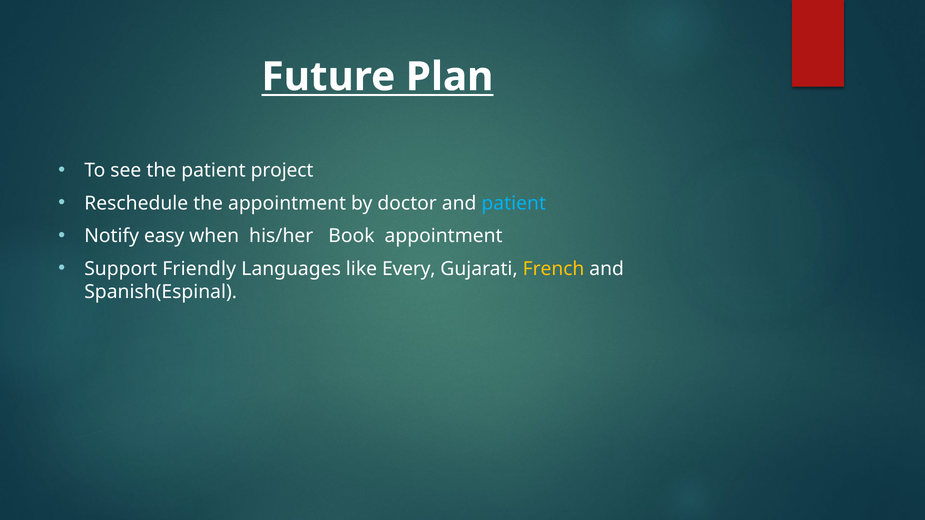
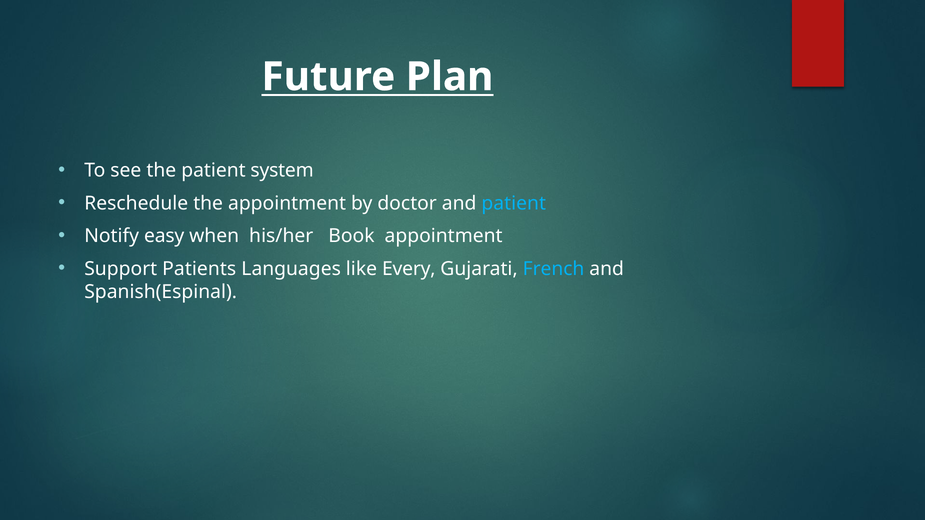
project: project -> system (282, 170)
Friendly: Friendly -> Patients (199, 269)
French colour: yellow -> light blue (554, 269)
